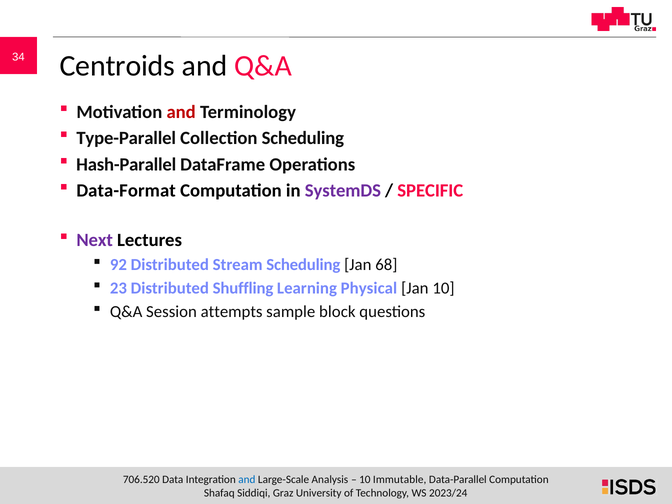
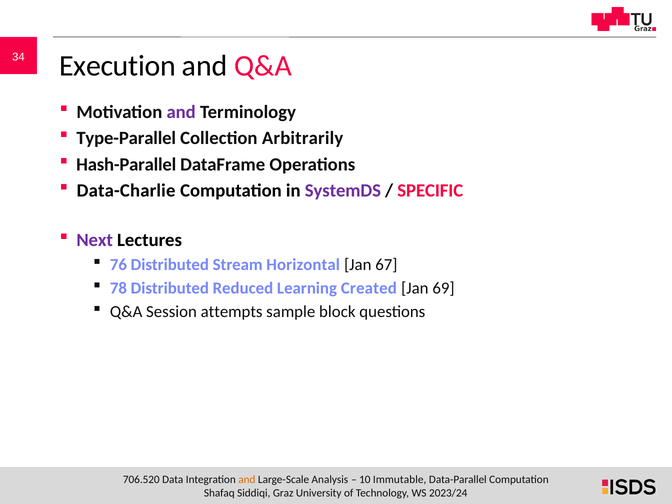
Centroids: Centroids -> Execution (117, 66)
and colour: red -> purple (181, 112)
Collection Scheduling: Scheduling -> Arbitrarily (303, 138)
Data-Format: Data-Format -> Data-Charlie (126, 191)
92: 92 -> 76 (118, 265)
Stream Scheduling: Scheduling -> Horizontal (303, 265)
68: 68 -> 67 (386, 265)
23: 23 -> 78 (118, 288)
Shuffling: Shuffling -> Reduced (243, 288)
Physical: Physical -> Created (369, 288)
Jan 10: 10 -> 69 (443, 288)
and colour: blue -> orange (247, 480)
